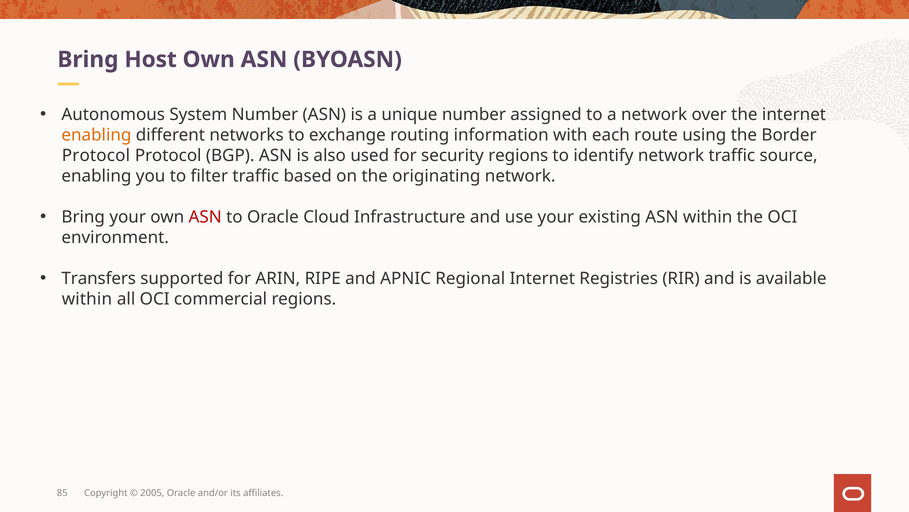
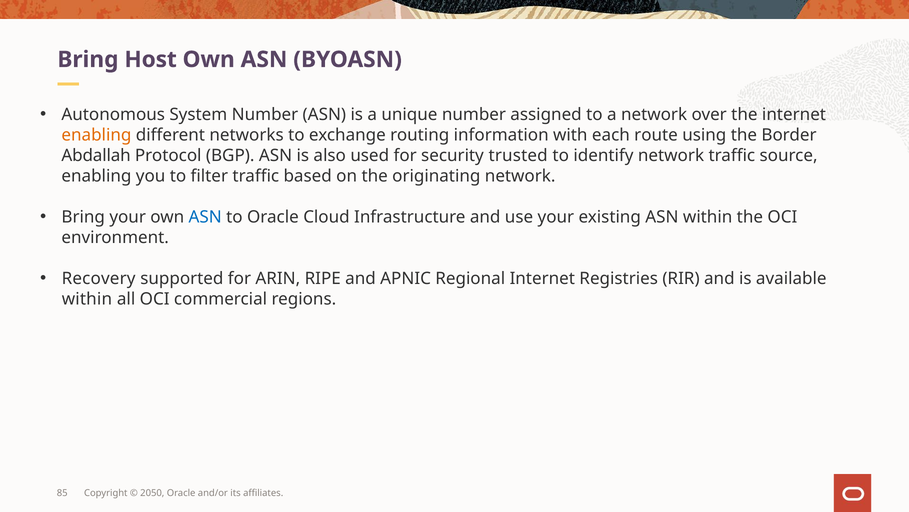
Protocol: Protocol -> Abdallah (96, 155)
security regions: regions -> trusted (518, 155)
ASN colour: red -> blue (205, 217)
Transfers: Transfers -> Recovery (99, 278)
2005: 2005 -> 2050 (152, 492)
